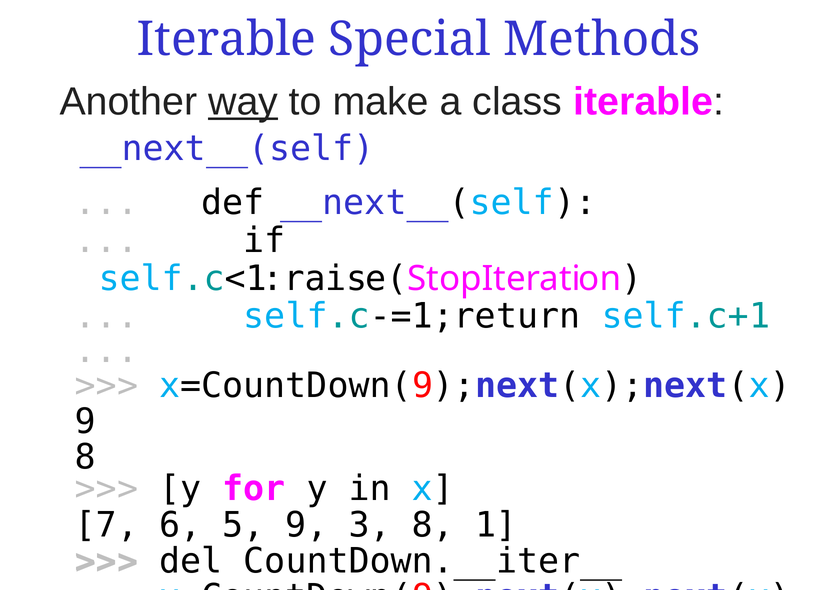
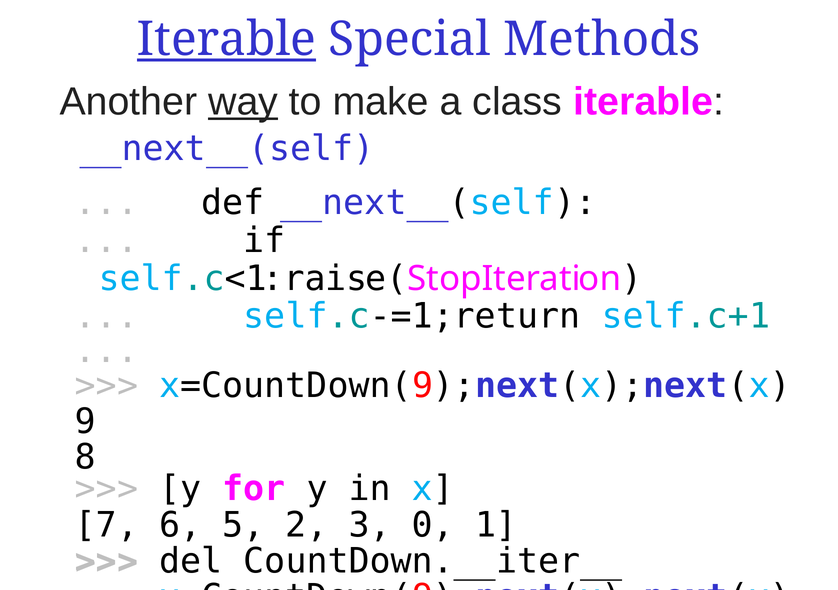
Iterable underline: none -> present (226, 39)
5 9: 9 -> 2 (307, 525)
3 8: 8 -> 0 (433, 525)
